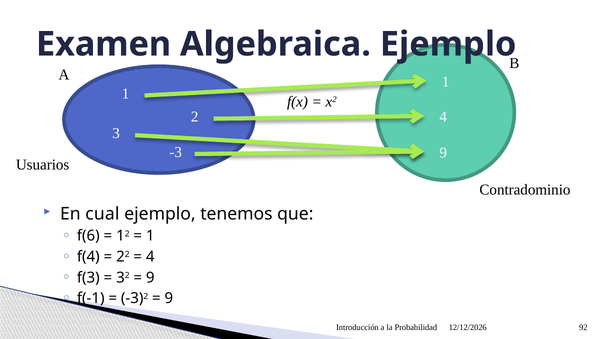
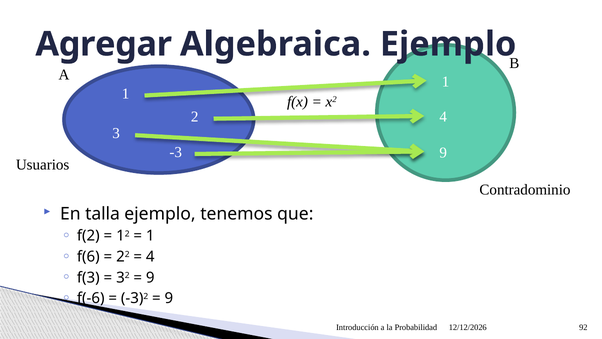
Examen: Examen -> Agregar (104, 44)
cual: cual -> talla (103, 214)
f(6: f(6 -> f(2 (88, 236)
f(4: f(4 -> f(6 (88, 257)
f(-1: f(-1 -> f(-6 (91, 298)
